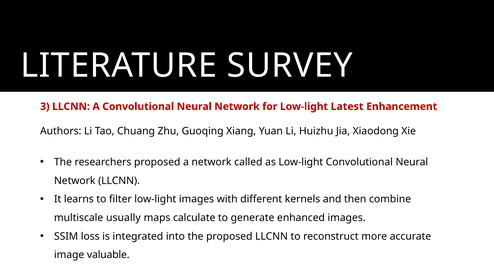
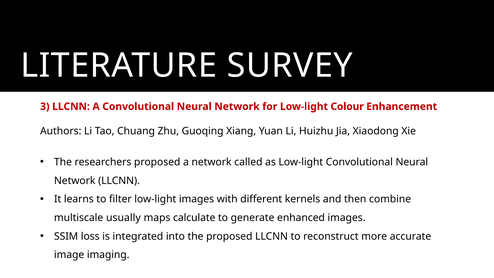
Latest: Latest -> Colour (347, 106)
valuable: valuable -> imaging (108, 255)
